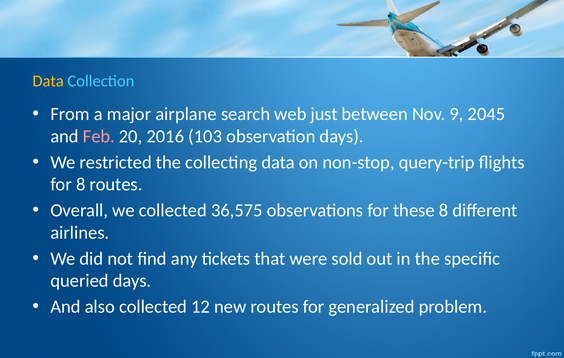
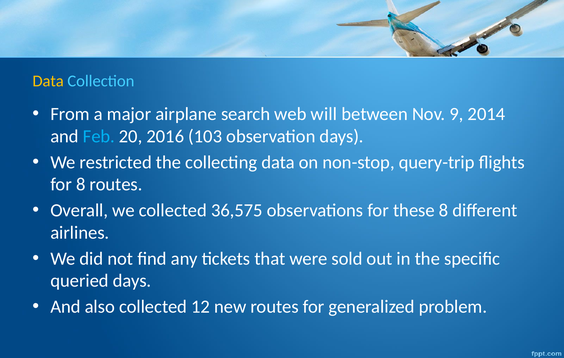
just: just -> will (324, 114)
2045: 2045 -> 2014 (486, 114)
Feb colour: pink -> light blue (99, 136)
